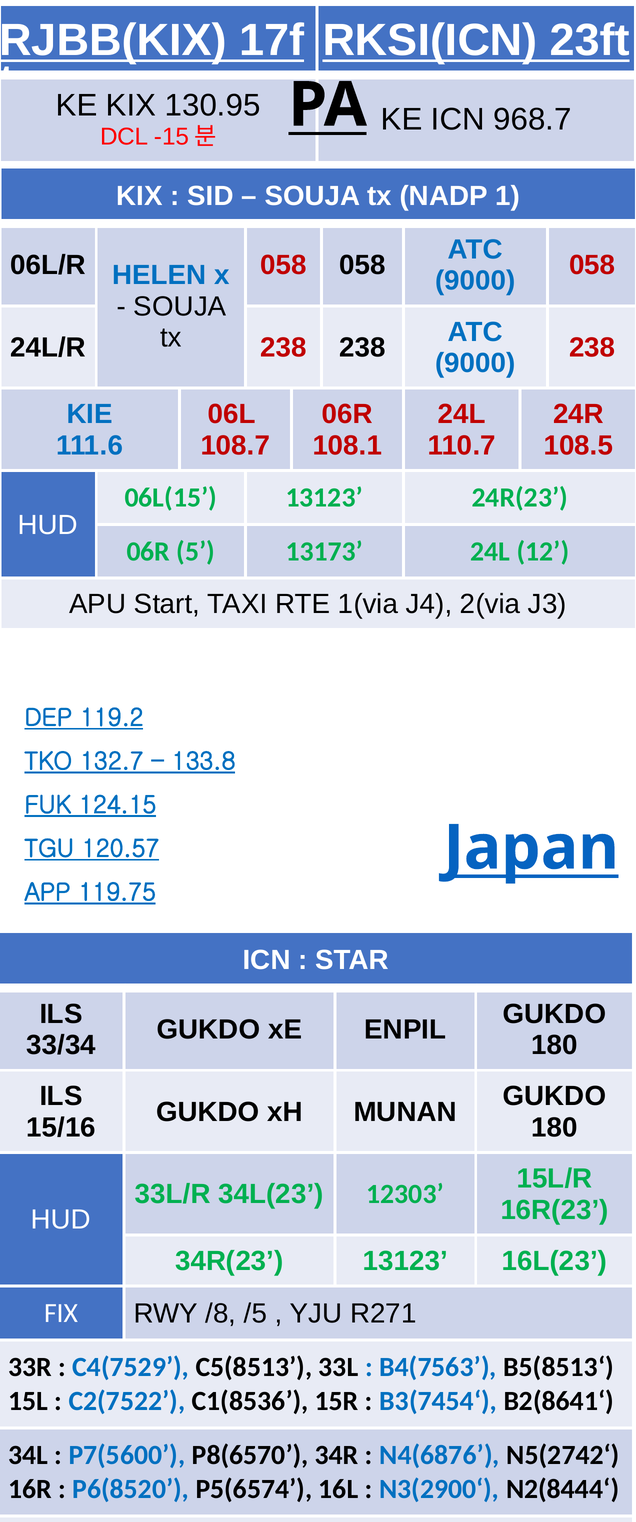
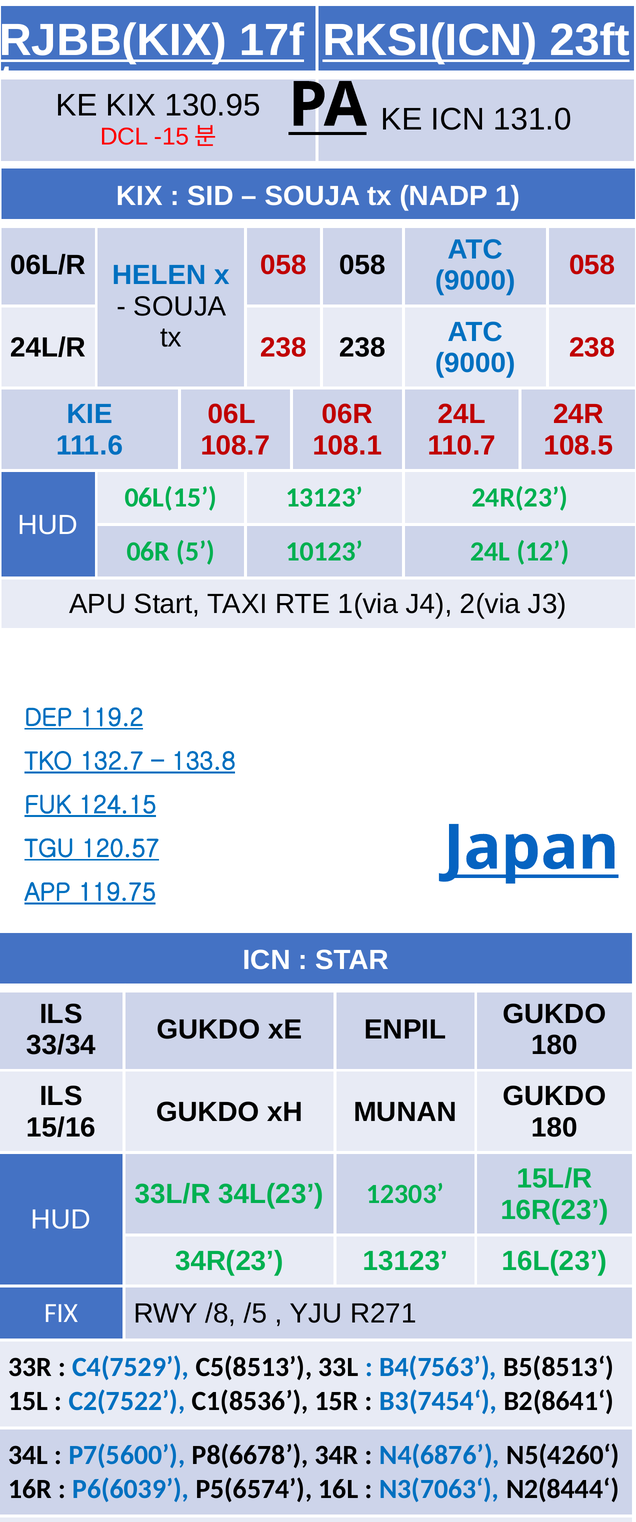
968.7: 968.7 -> 131.0 (532, 119)
13173: 13173 -> 10123 (324, 552)
P8(6570: P8(6570 -> P8(6678 (250, 1455)
N5(2742‘: N5(2742‘ -> N5(4260‘ (563, 1455)
P6(8520: P6(8520 -> P6(6039 (131, 1489)
N3(2900‘: N3(2900‘ -> N3(7063‘ (439, 1489)
